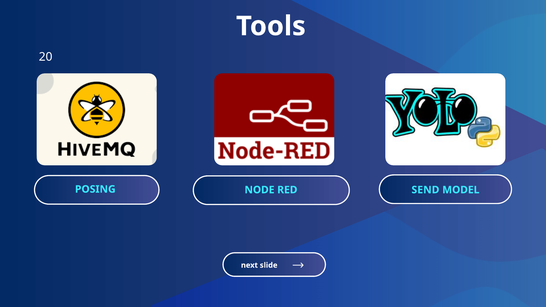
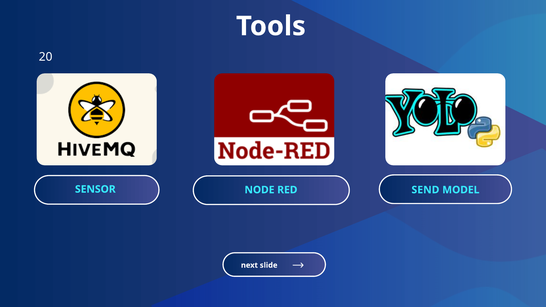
POSING: POSING -> SENSOR (95, 189)
